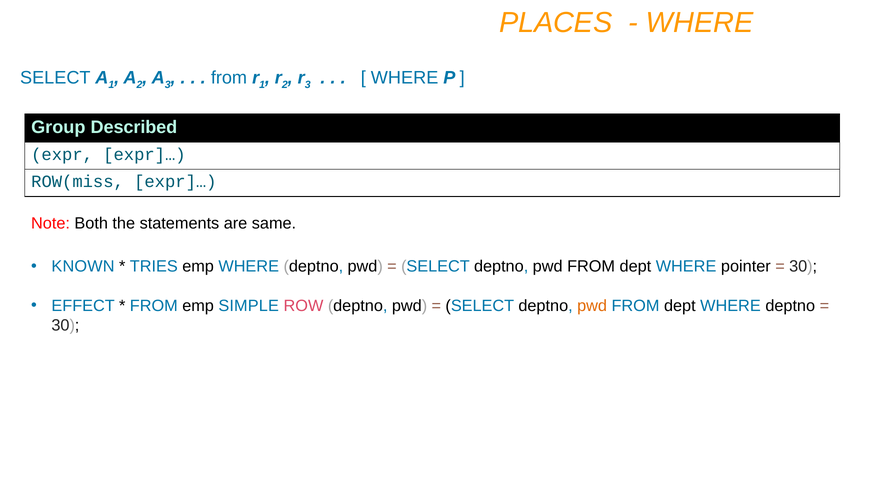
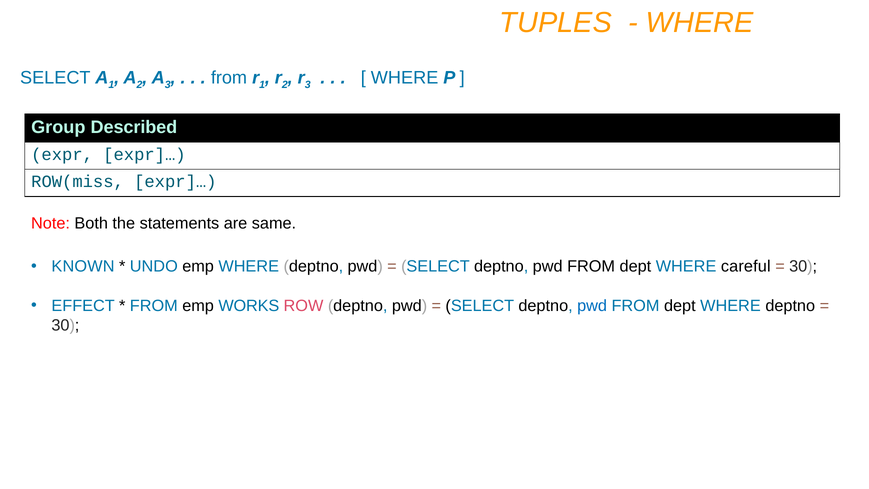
PLACES: PLACES -> TUPLES (556, 23)
TRIES: TRIES -> UNDO (154, 266)
pointer: pointer -> careful (746, 266)
SIMPLE: SIMPLE -> WORKS (249, 306)
pwd colour: orange -> blue (592, 306)
